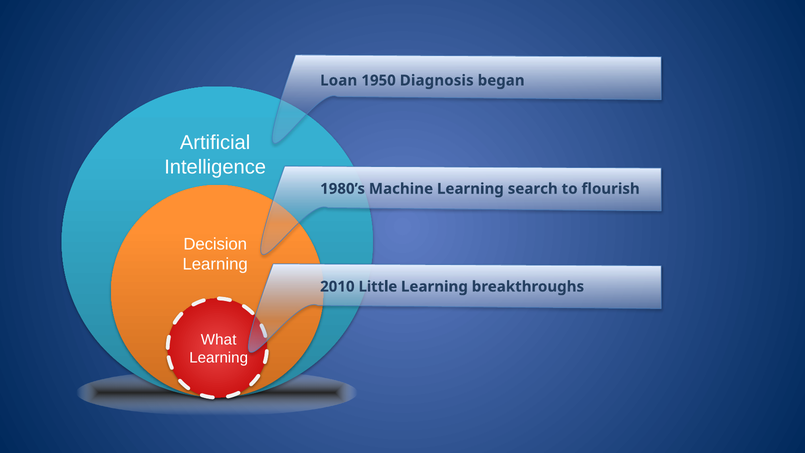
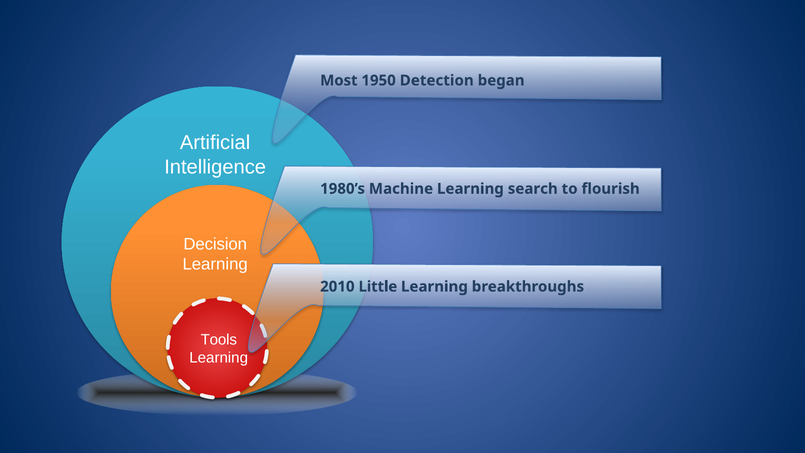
Loan: Loan -> Most (339, 80)
Diagnosis: Diagnosis -> Detection (437, 80)
What: What -> Tools (219, 340)
